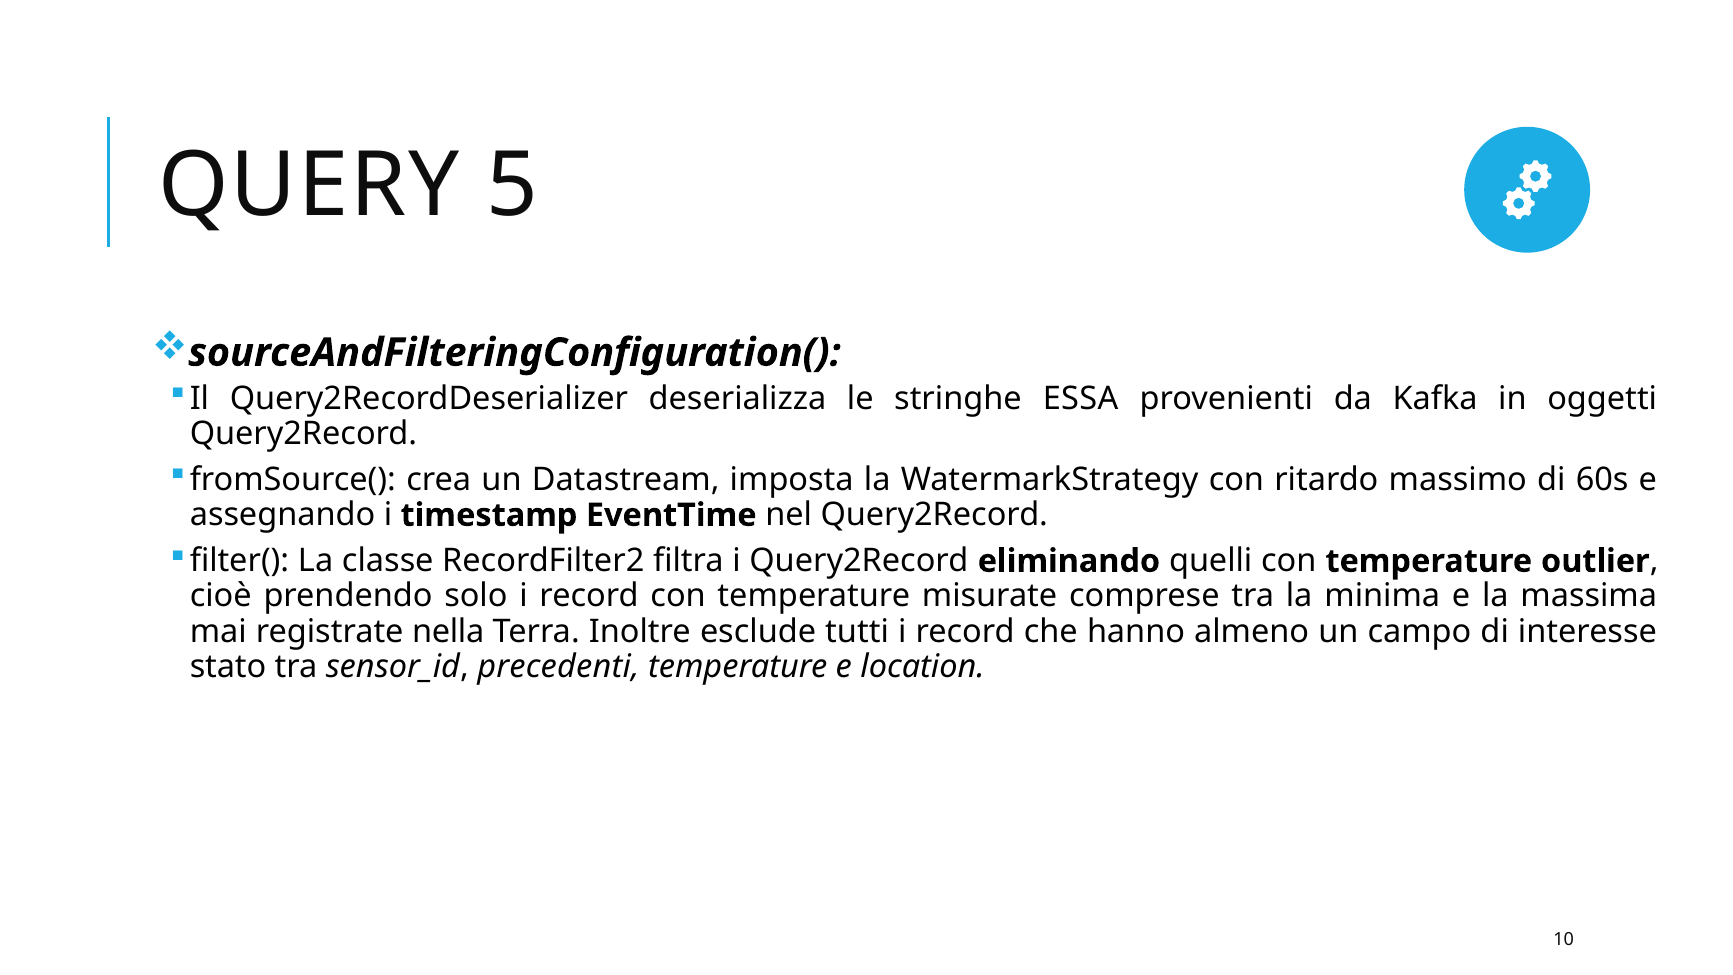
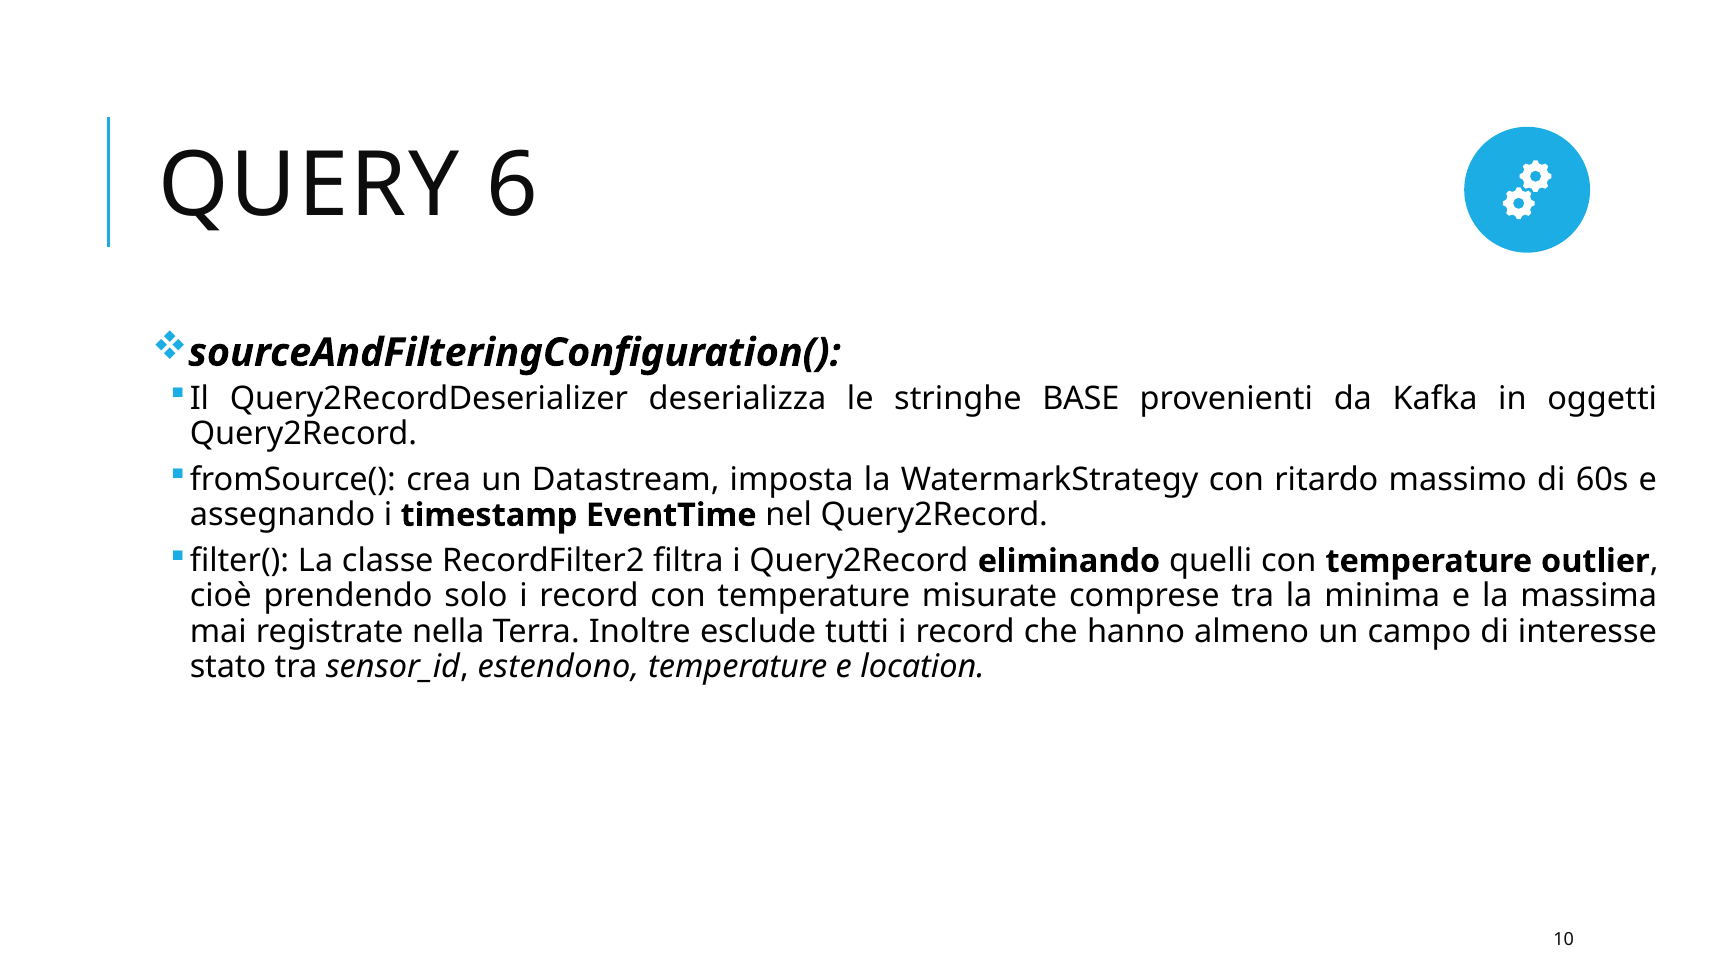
5: 5 -> 6 (512, 186)
ESSA: ESSA -> BASE (1081, 399)
precedenti: precedenti -> estendono (558, 666)
